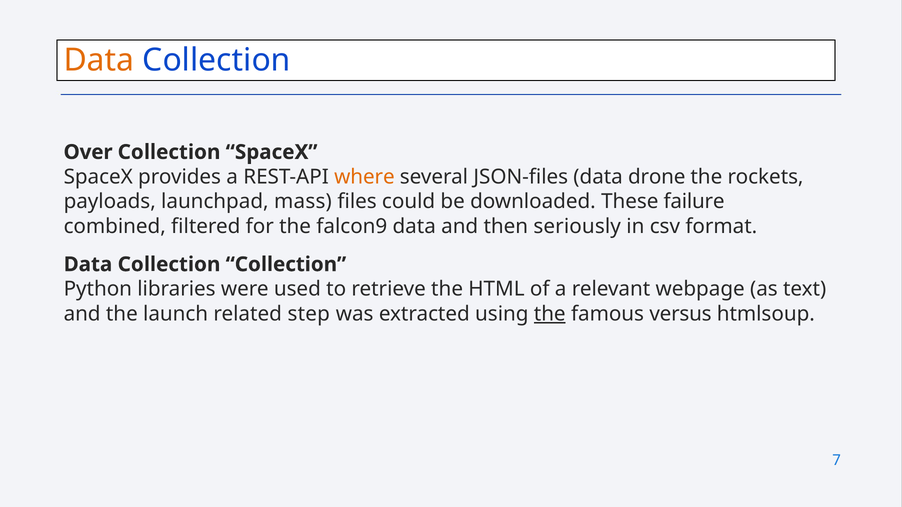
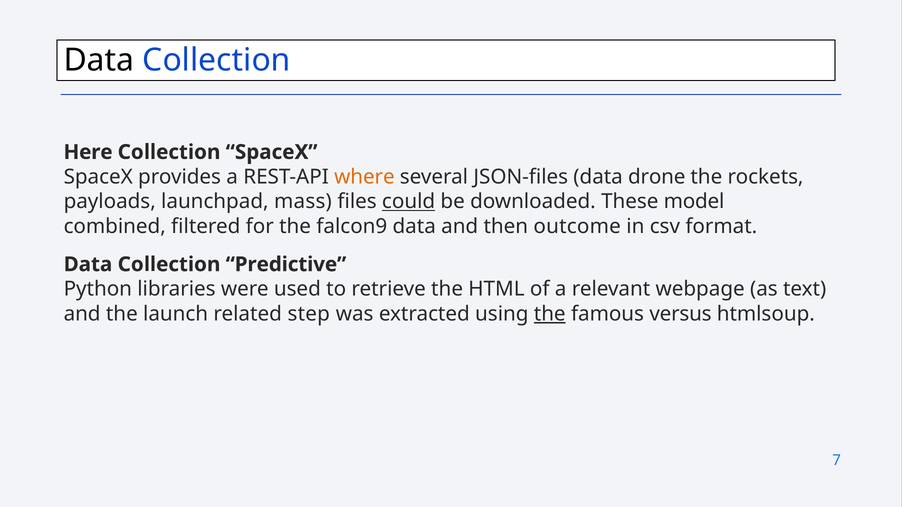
Data colour: orange -> black (99, 60)
Over: Over -> Here (88, 152)
could underline: none -> present (409, 202)
failure: failure -> model (694, 202)
seriously: seriously -> outcome (577, 227)
Collection Collection: Collection -> Predictive (286, 265)
